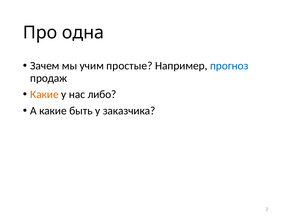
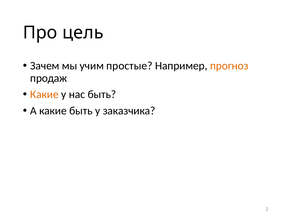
одна: одна -> цель (83, 33)
прогноз colour: blue -> orange (229, 66)
нас либо: либо -> быть (102, 94)
